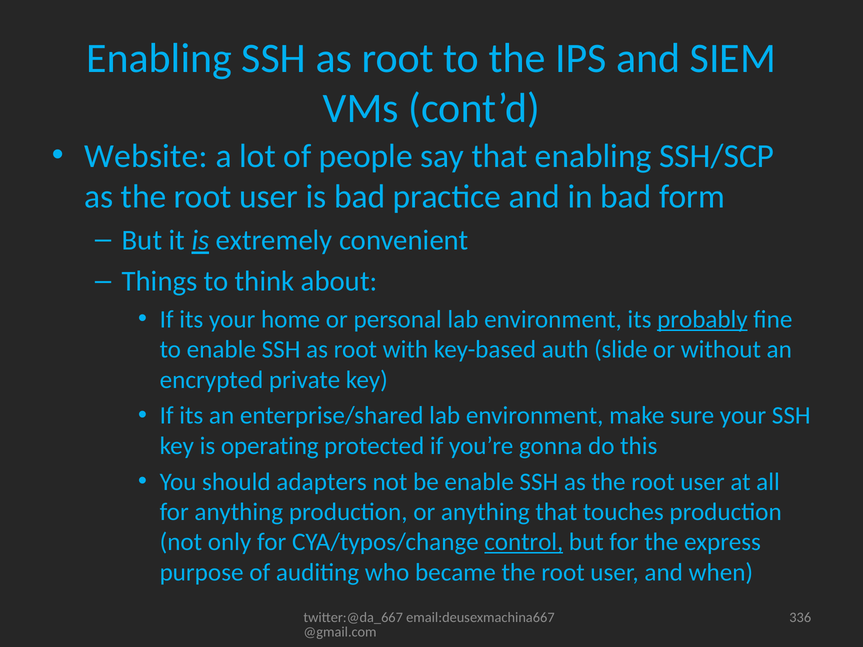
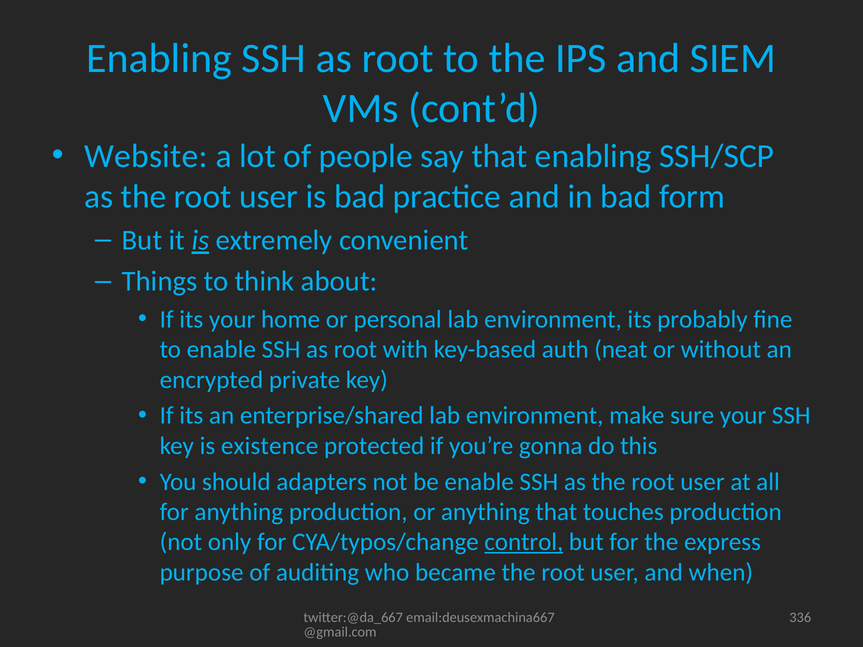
probably underline: present -> none (702, 319)
slide: slide -> neat (621, 350)
operating: operating -> existence (270, 446)
